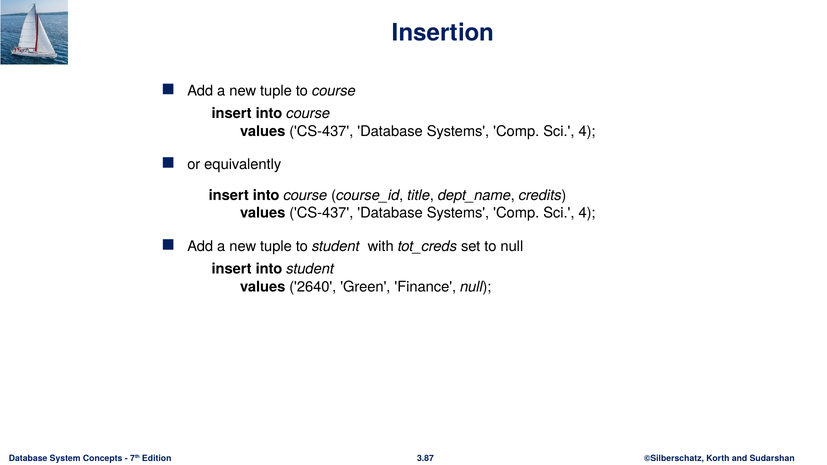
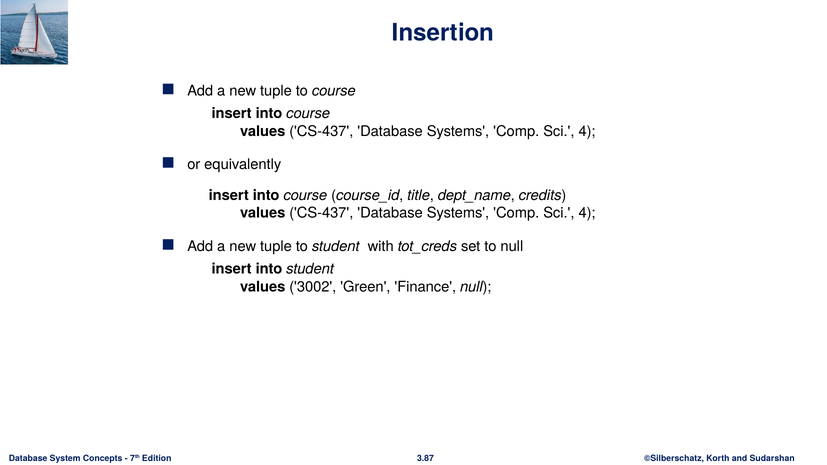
2640: 2640 -> 3002 (313, 287)
